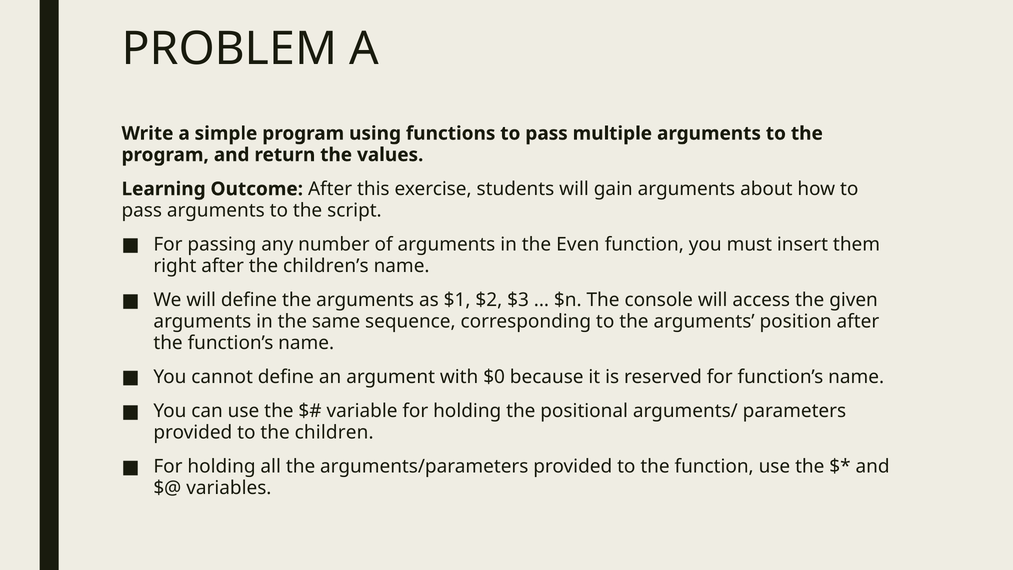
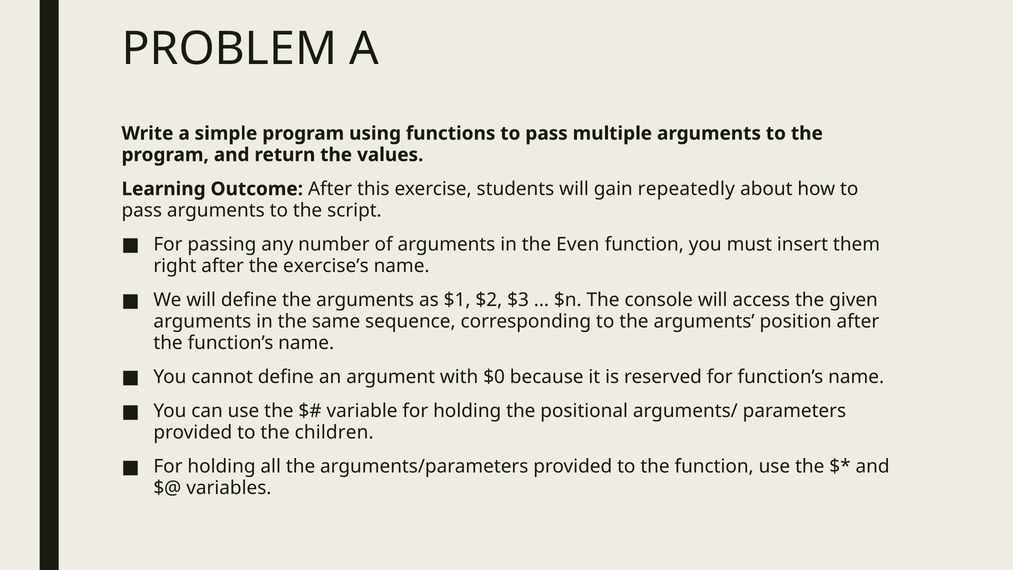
gain arguments: arguments -> repeatedly (686, 189)
children’s: children’s -> exercise’s (326, 266)
